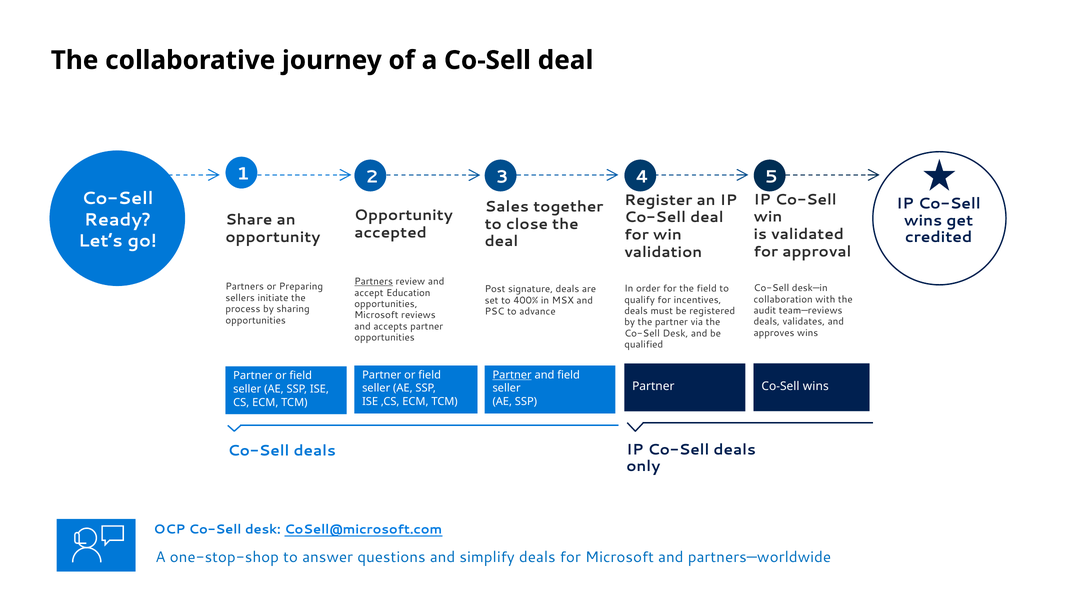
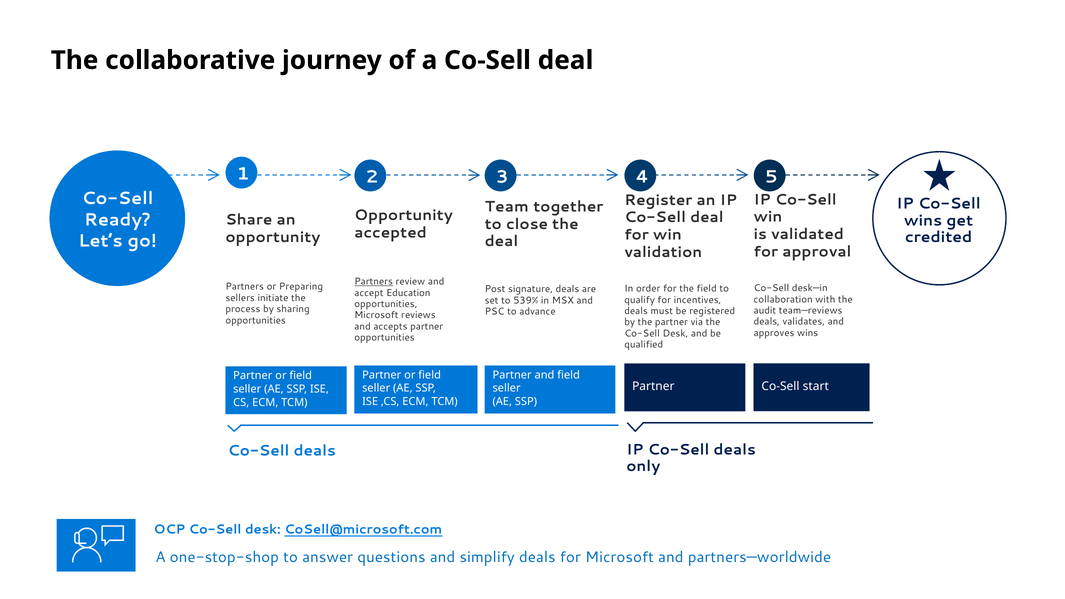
Sales: Sales -> Team (507, 207)
400%: 400% -> 539% (526, 300)
Partner underline: present -> none (512, 375)
wins: wins -> start (816, 386)
